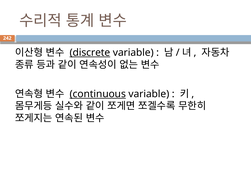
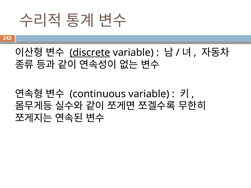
continuous underline: present -> none (98, 94)
